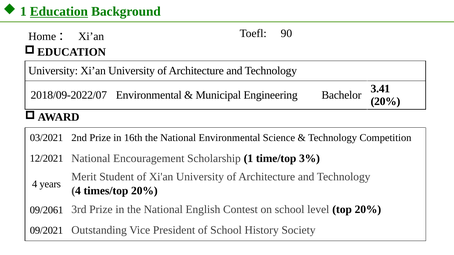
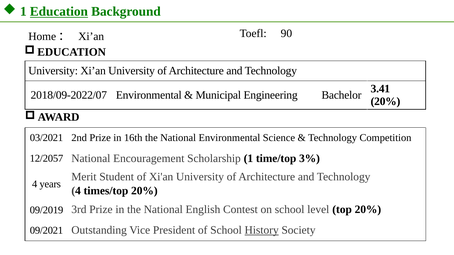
12/2021: 12/2021 -> 12/2057 (47, 159)
09/2061: 09/2061 -> 09/2019 (47, 210)
History underline: none -> present (262, 230)
